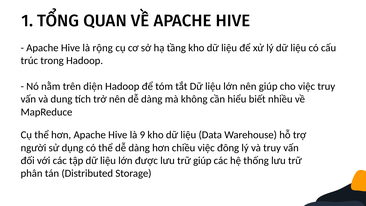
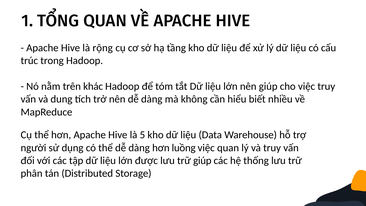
diện: diện -> khác (93, 86)
9: 9 -> 5 (142, 135)
chiều: chiều -> luồng (184, 148)
việc đông: đông -> quan (228, 148)
